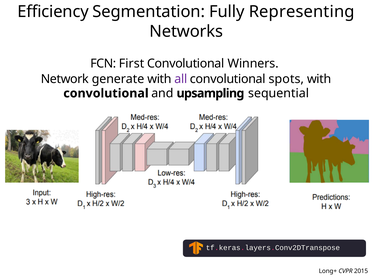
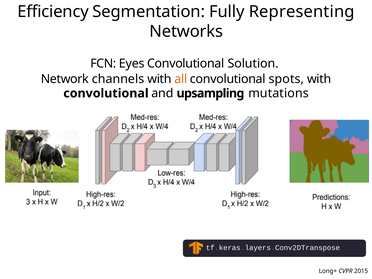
First: First -> Eyes (132, 64)
Winners: Winners -> Solution (253, 64)
generate: generate -> channels (118, 79)
all colour: purple -> orange (181, 79)
sequential: sequential -> mutations (279, 93)
